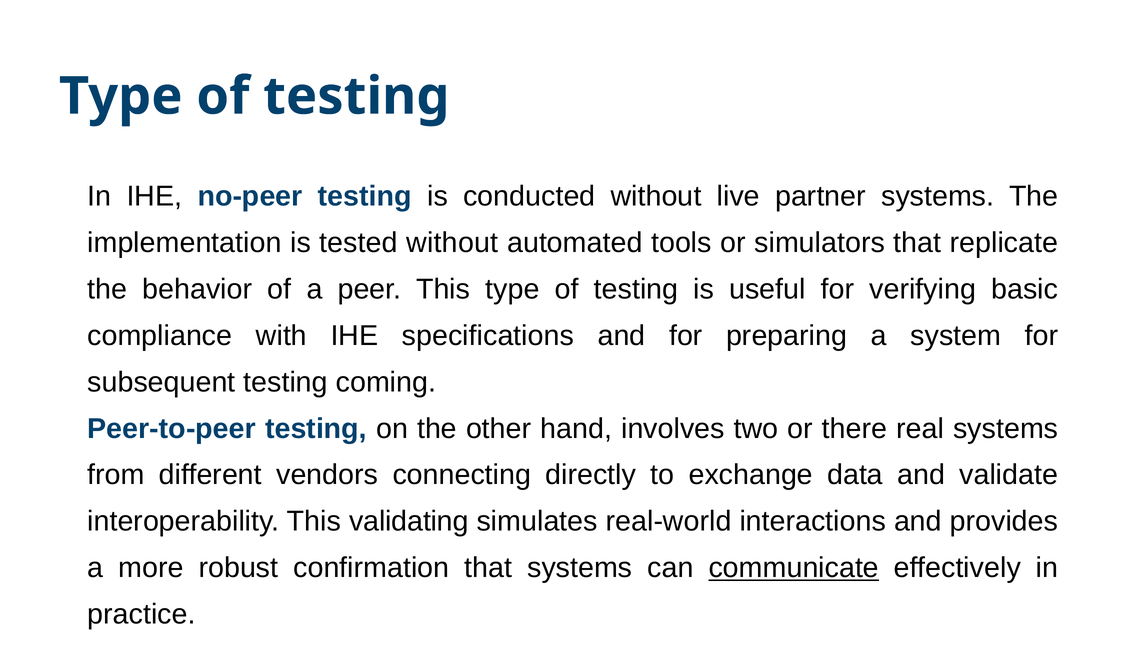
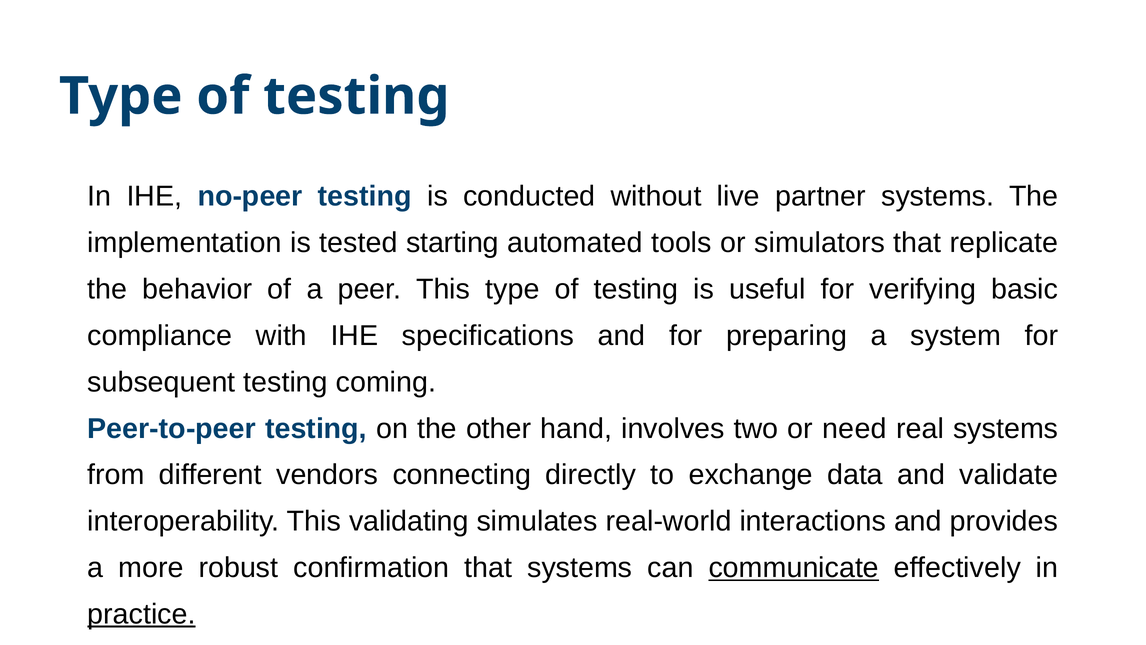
tested without: without -> starting (452, 243)
there: there -> need (854, 428)
practice underline: none -> present (141, 614)
